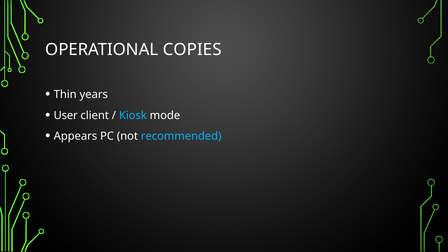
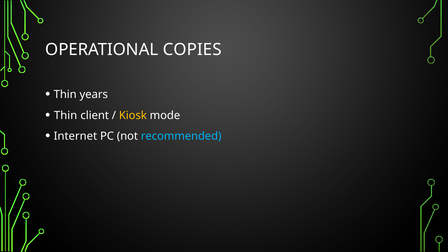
User: User -> Thin (66, 115)
Kiosk colour: light blue -> yellow (133, 115)
Appears: Appears -> Internet (75, 136)
